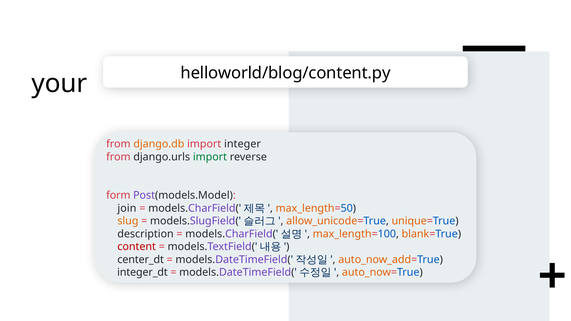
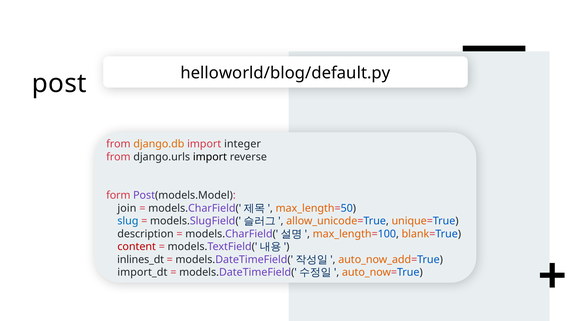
helloworld/blog/content.py: helloworld/blog/content.py -> helloworld/blog/default.py (285, 73)
your: your -> post (59, 83)
import colour: green -> black (210, 157)
slug colour: orange -> blue (128, 221)
center_dt: center_dt -> inlines_dt (141, 260)
integer_dt: integer_dt -> import_dt (142, 273)
